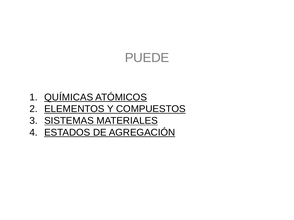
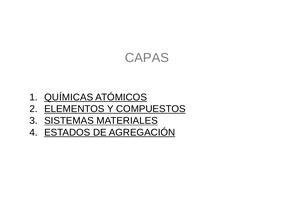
PUEDE: PUEDE -> CAPAS (147, 58)
